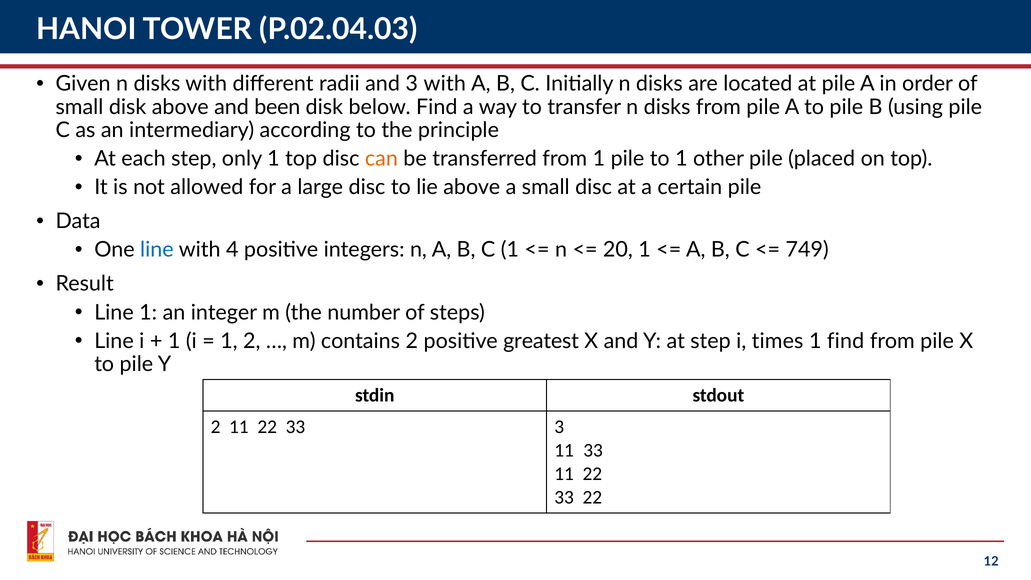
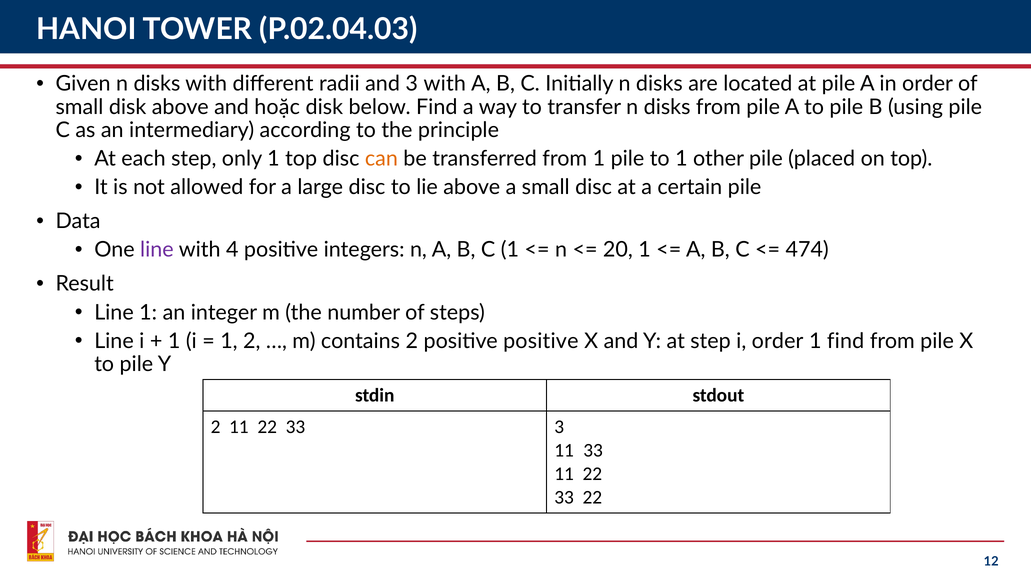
been: been -> hoặc (277, 107)
line colour: blue -> purple (157, 250)
749: 749 -> 474 (807, 250)
positive greatest: greatest -> positive (541, 341)
i times: times -> order (778, 341)
